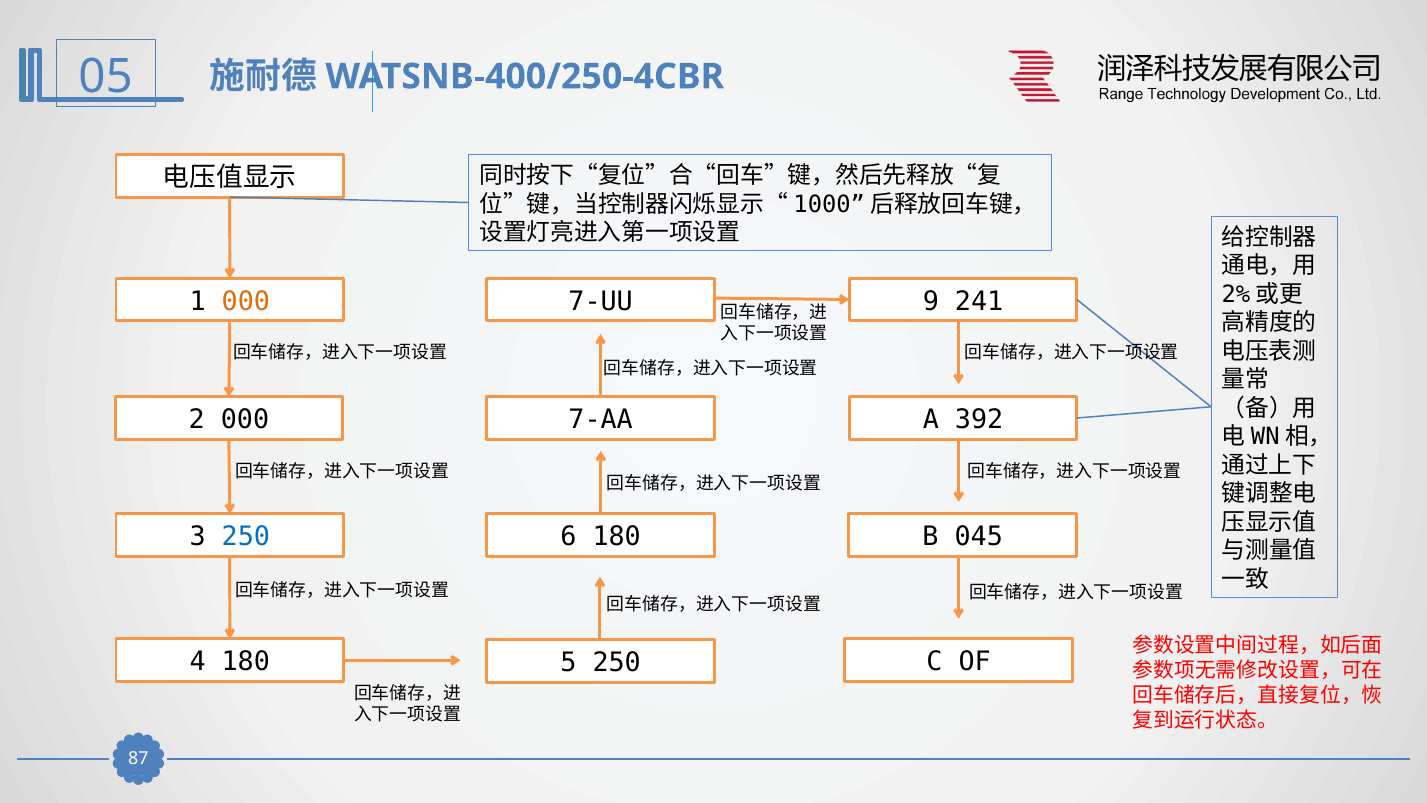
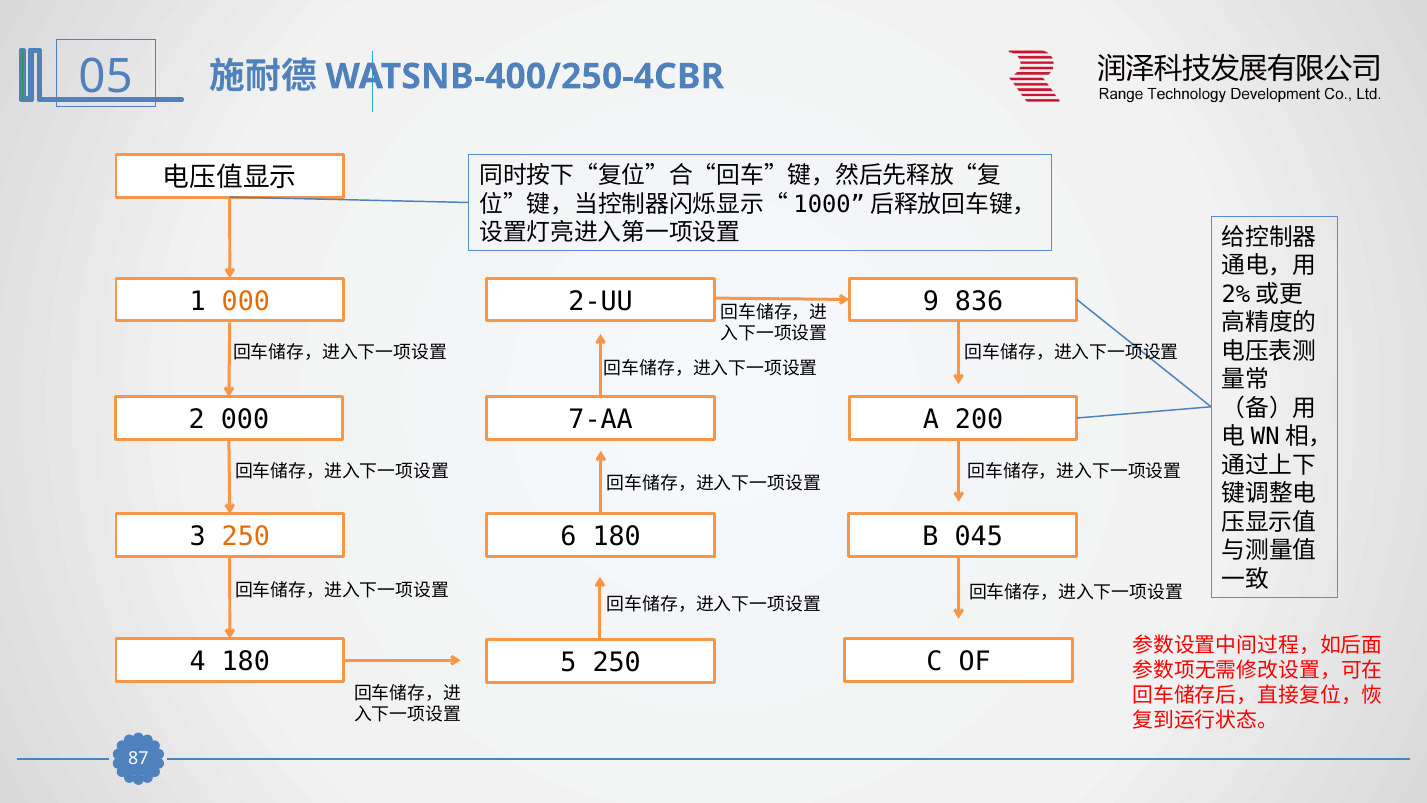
7-UU: 7-UU -> 2-UU (601, 301)
241: 241 -> 836 (979, 301)
392: 392 -> 200 (979, 420)
250 colour: blue -> orange (246, 537)
